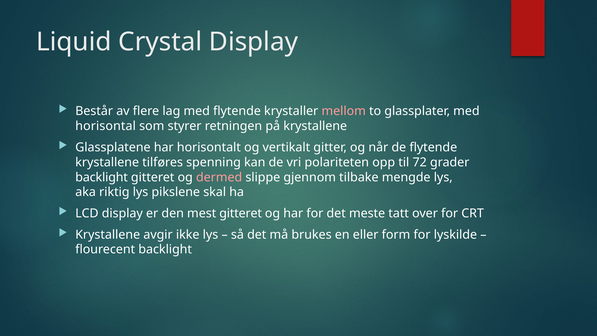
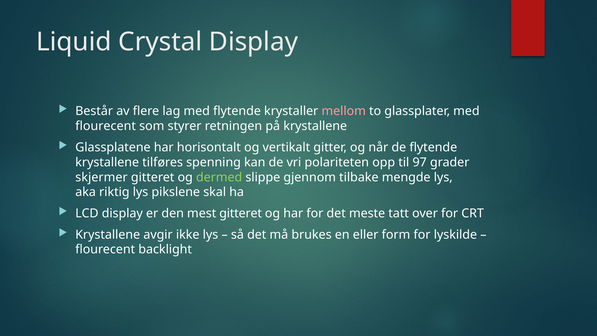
horisontal: horisontal -> flourecent (106, 126)
72: 72 -> 97 (420, 162)
backlight: backlight -> skjermer (101, 177)
dermed colour: pink -> light green (219, 177)
